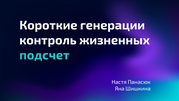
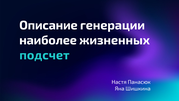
Короткие: Короткие -> Описание (48, 25)
контроль: контроль -> наиболее (48, 40)
